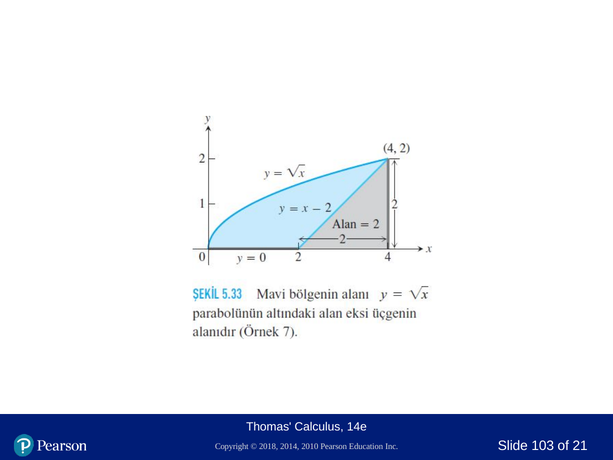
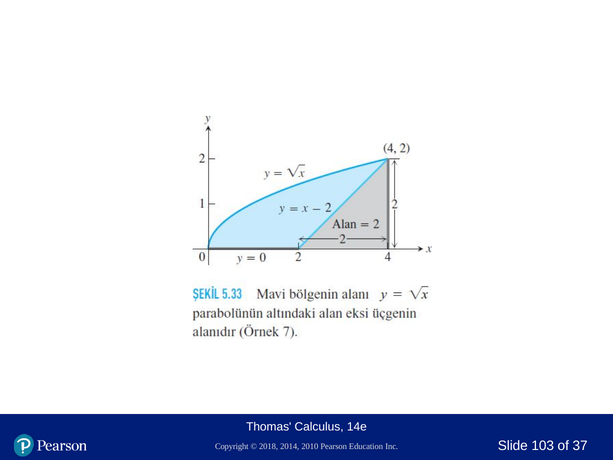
21: 21 -> 37 (580, 446)
